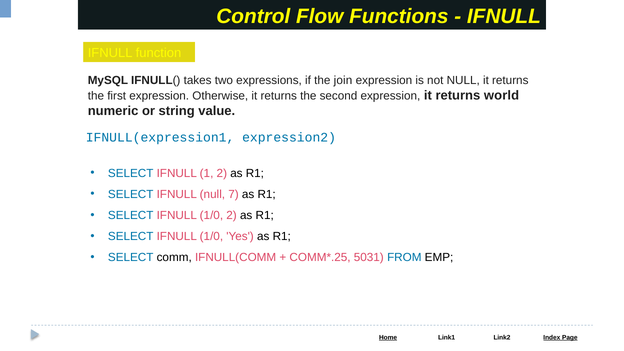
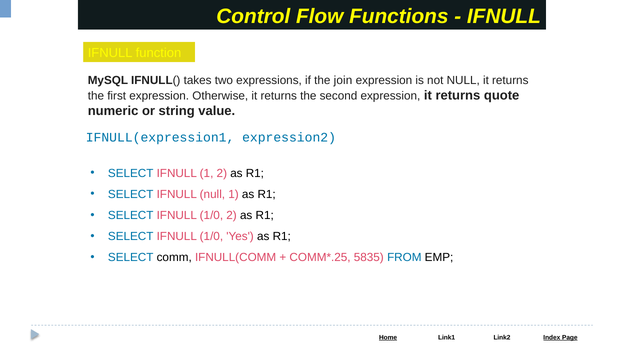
world: world -> quote (502, 95)
null 7: 7 -> 1 (233, 194)
5031: 5031 -> 5835 (369, 257)
